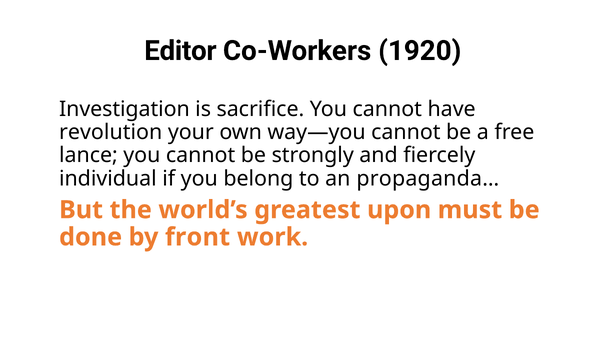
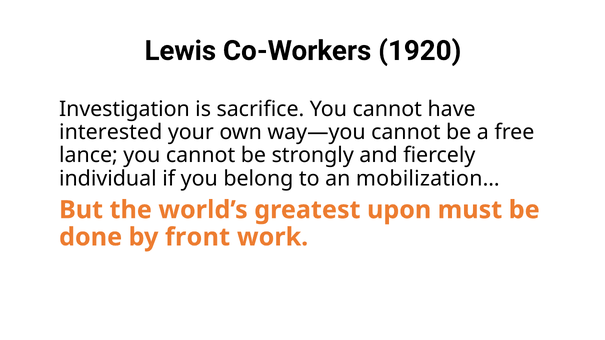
Editor: Editor -> Lewis (180, 51)
revolution: revolution -> interested (111, 132)
propaganda…: propaganda… -> mobilization… (428, 179)
